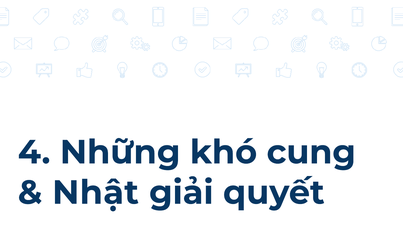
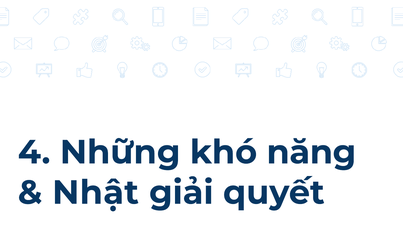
cung: cung -> năng (311, 152)
